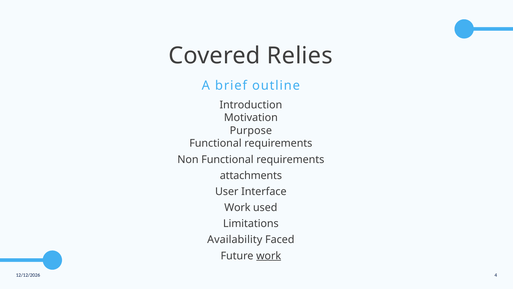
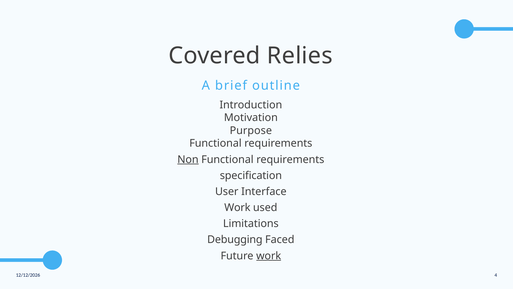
Non underline: none -> present (188, 159)
attachments: attachments -> specification (251, 175)
Availability: Availability -> Debugging (235, 239)
